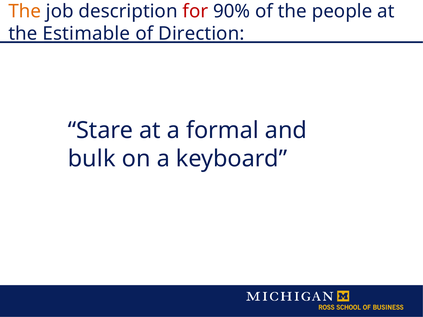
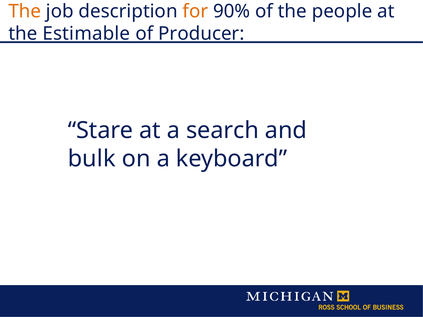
for colour: red -> orange (195, 11)
Direction: Direction -> Producer (201, 34)
formal: formal -> search (223, 131)
